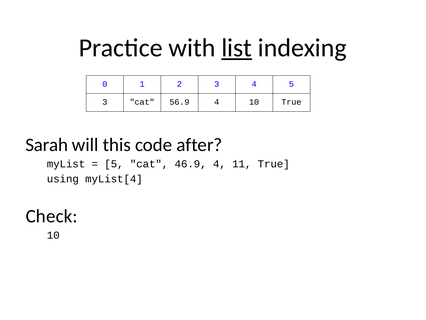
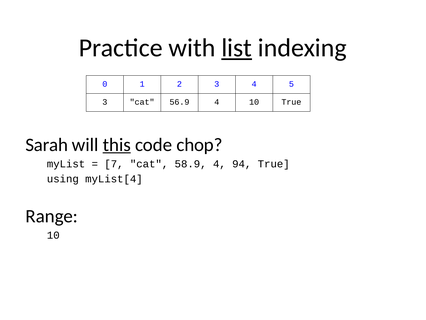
this underline: none -> present (117, 145)
after: after -> chop (200, 145)
5: 5 -> 7 (114, 164)
46.9: 46.9 -> 58.9 (191, 164)
11: 11 -> 94 (242, 164)
Check: Check -> Range (52, 216)
